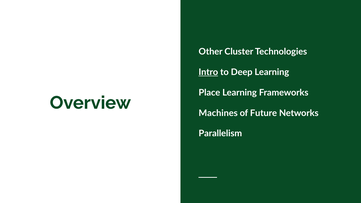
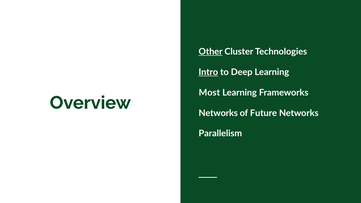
Other underline: none -> present (211, 52)
Place: Place -> Most (209, 93)
Machines: Machines -> Networks (218, 113)
